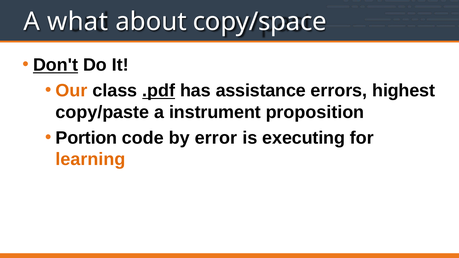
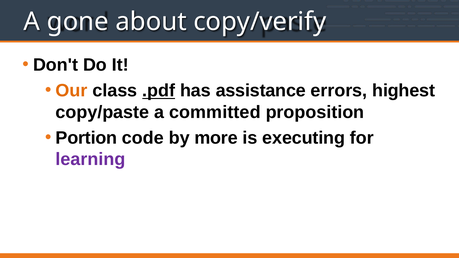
what: what -> gone (78, 22)
copy/space: copy/space -> copy/verify (260, 22)
Don't underline: present -> none (56, 65)
instrument: instrument -> committed (215, 112)
error: error -> more (216, 138)
learning colour: orange -> purple (90, 160)
